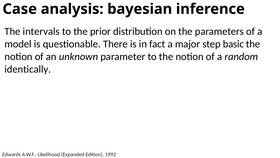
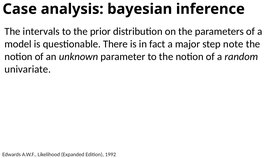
basic: basic -> note (233, 44)
identically: identically -> univariate (28, 69)
